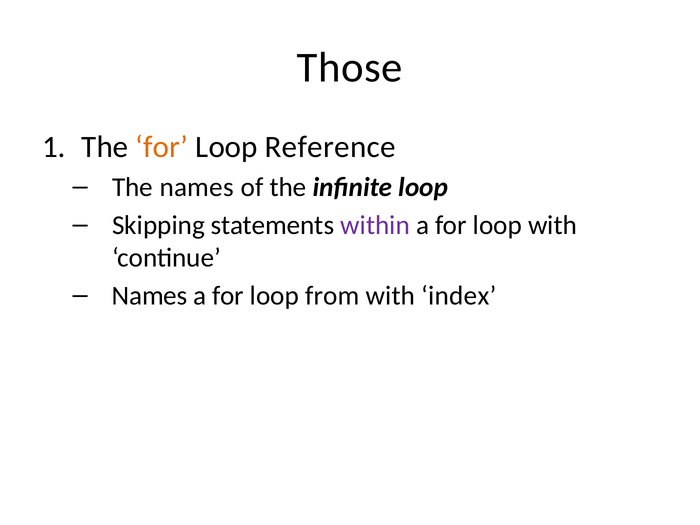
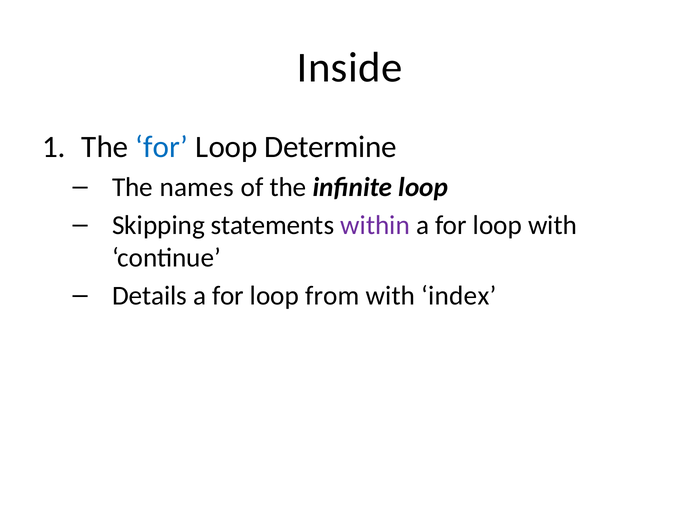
Those: Those -> Inside (350, 68)
for colour: orange -> blue (162, 147)
Reference: Reference -> Determine (330, 147)
Names: Names -> Details (150, 296)
